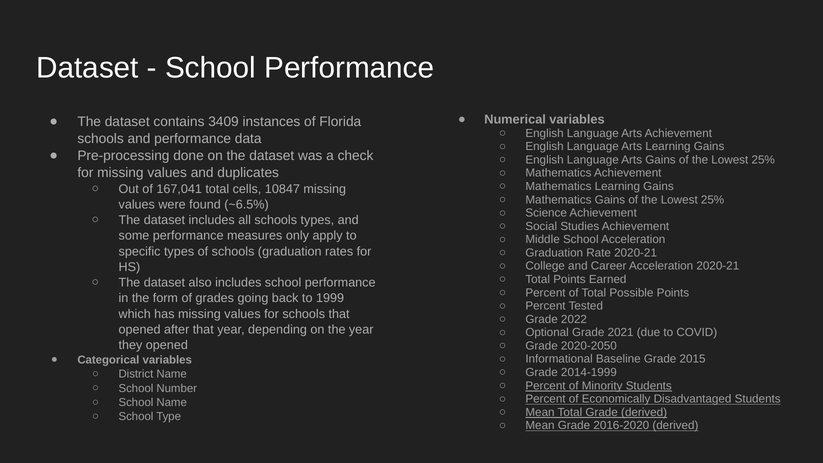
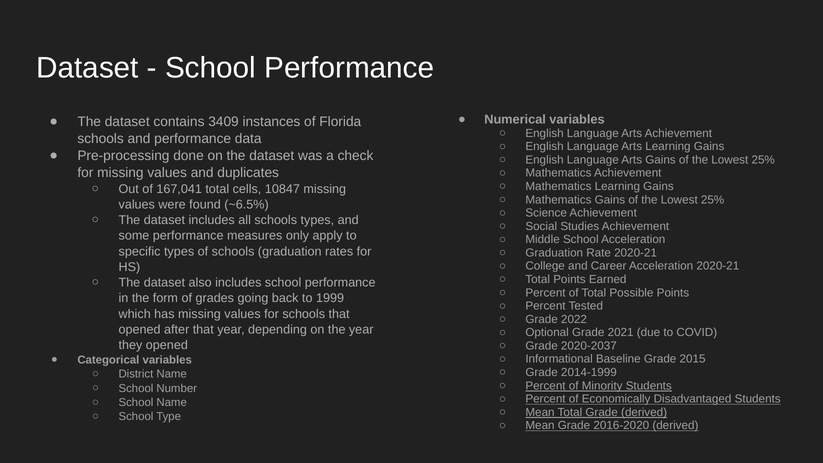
2020-2050: 2020-2050 -> 2020-2037 (589, 346)
